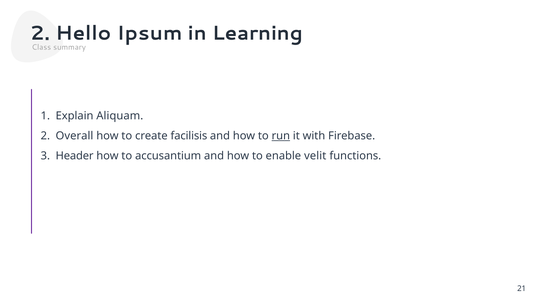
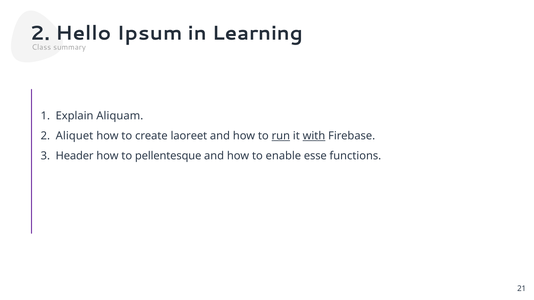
Overall: Overall -> Aliquet (74, 136)
facilisis: facilisis -> laoreet (189, 136)
with underline: none -> present (314, 136)
accusantium: accusantium -> pellentesque (168, 156)
velit: velit -> esse (315, 156)
